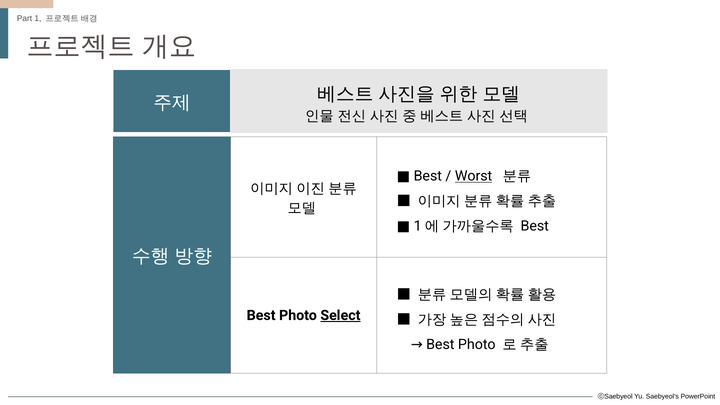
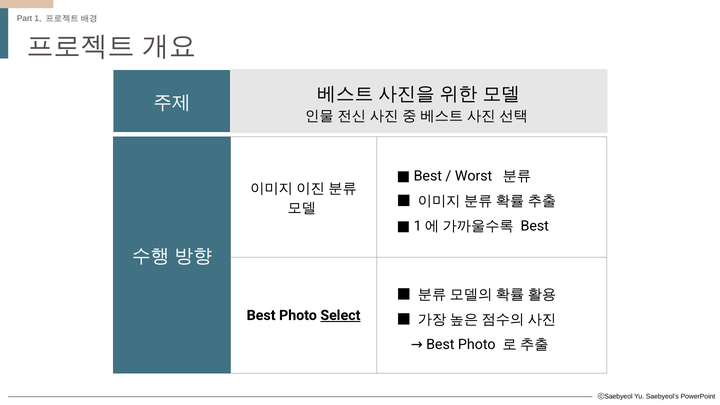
Worst underline: present -> none (474, 176)
